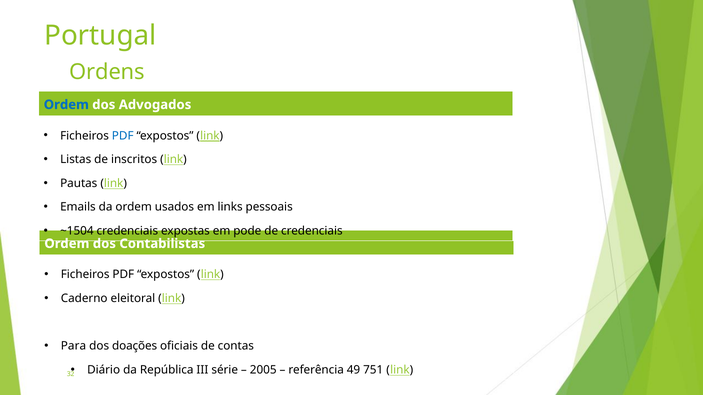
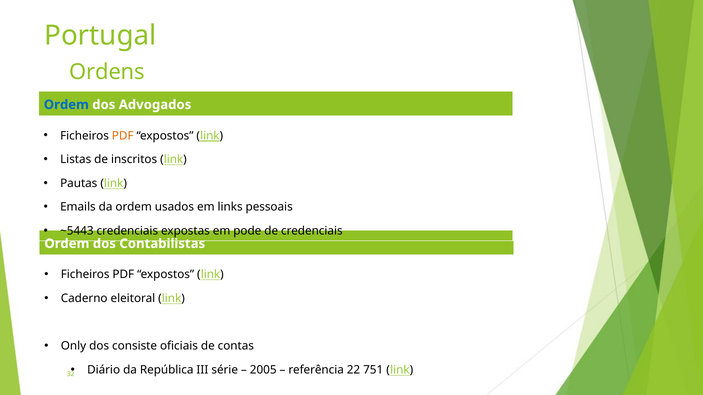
PDF colour: blue -> orange (123, 136)
~1504: ~1504 -> ~5443 (77, 231)
Para: Para -> Only (74, 346)
doações: doações -> consiste (135, 346)
49: 49 -> 22 (353, 370)
